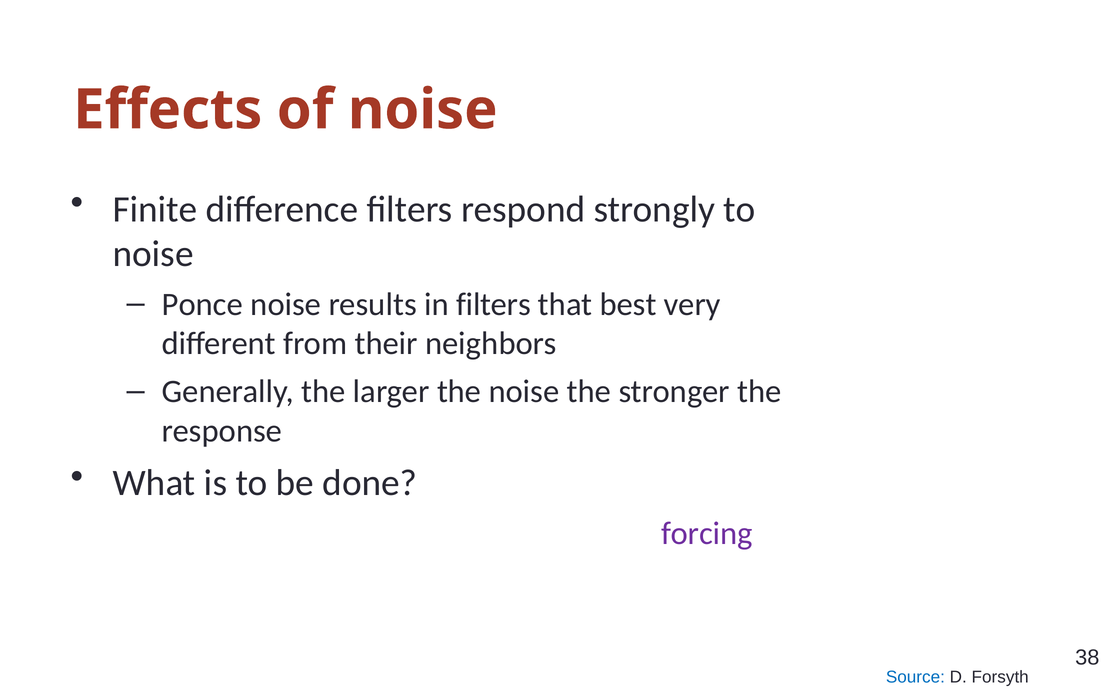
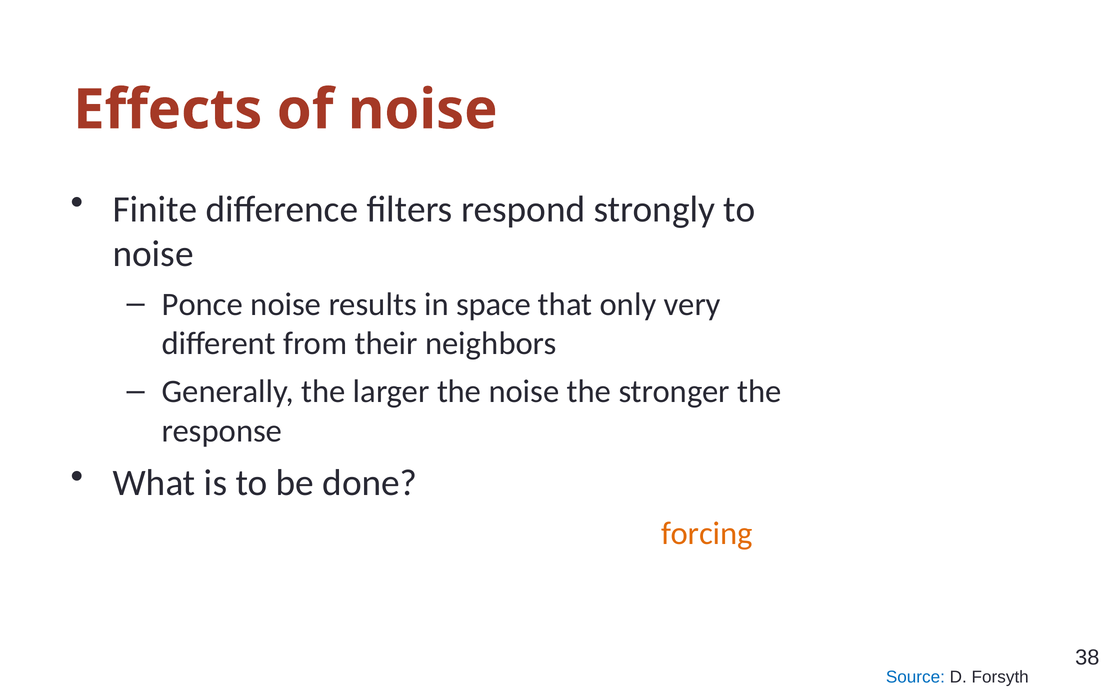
in filters: filters -> space (494, 304)
best: best -> only (628, 304)
forcing colour: purple -> orange (707, 533)
